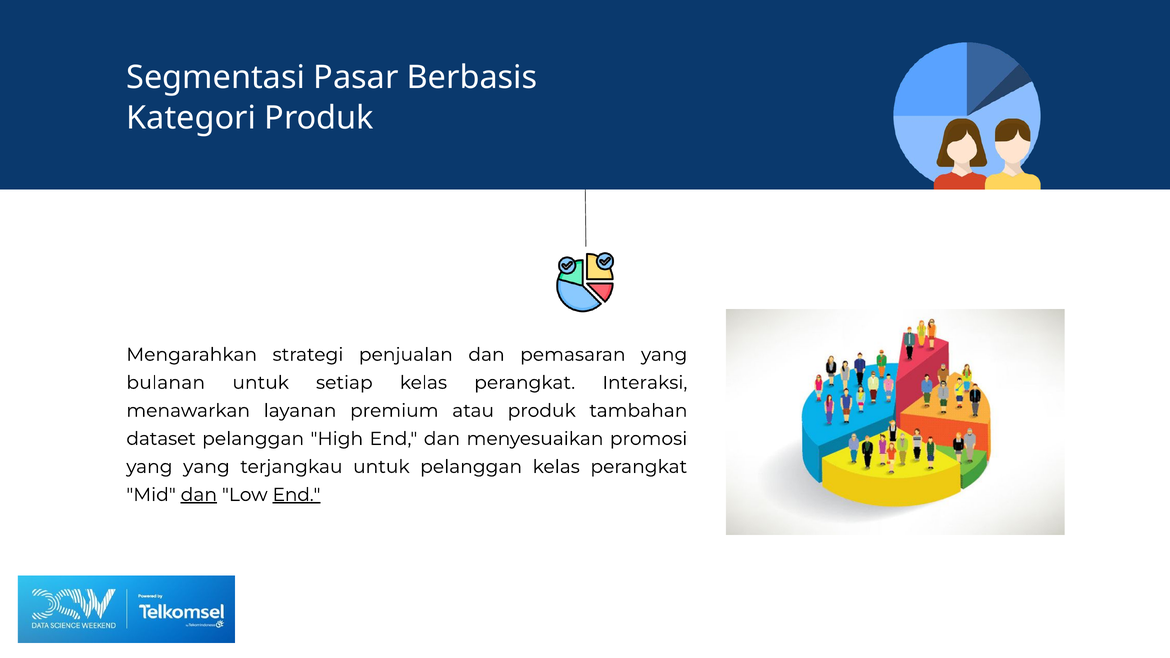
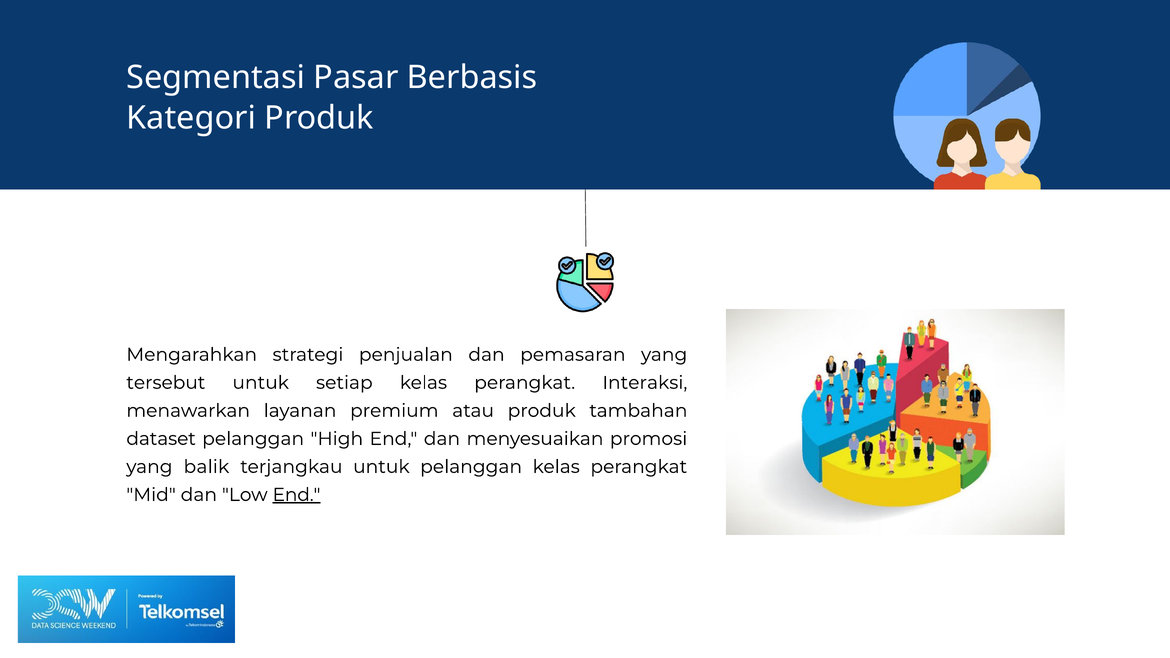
bulanan: bulanan -> tersebut (166, 383)
yang yang: yang -> balik (206, 467)
dan underline: present -> none (199, 495)
